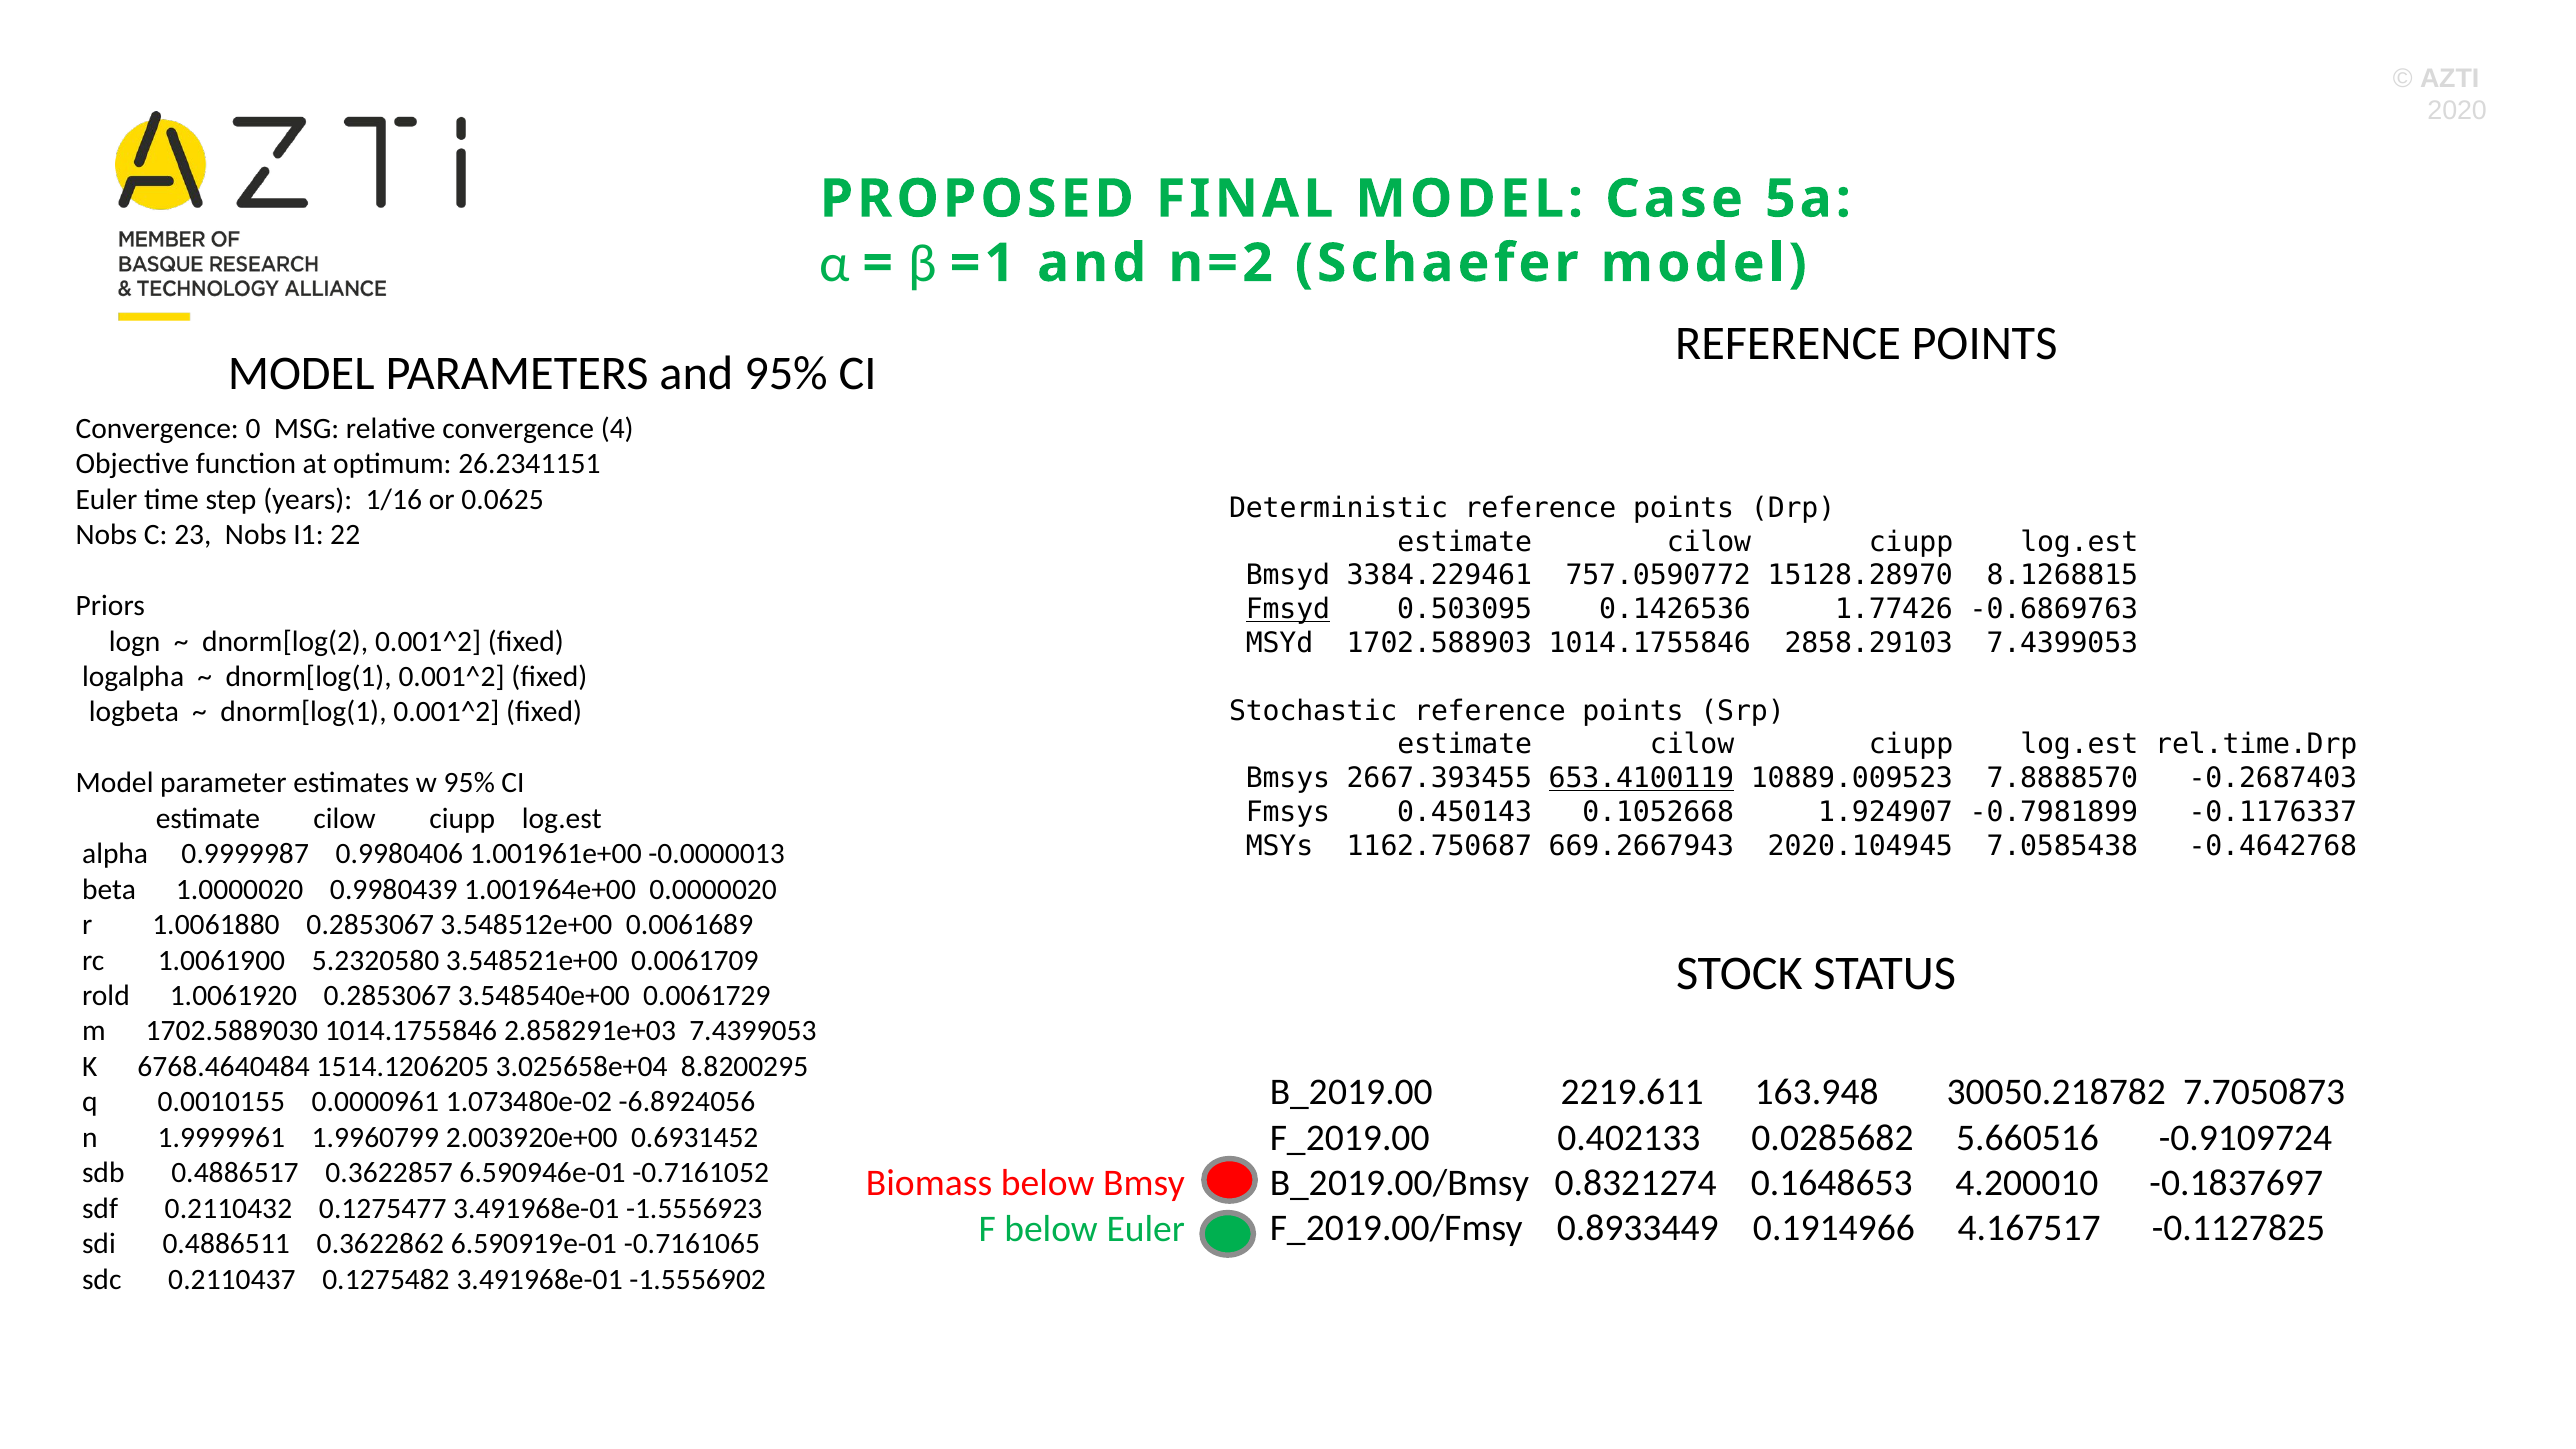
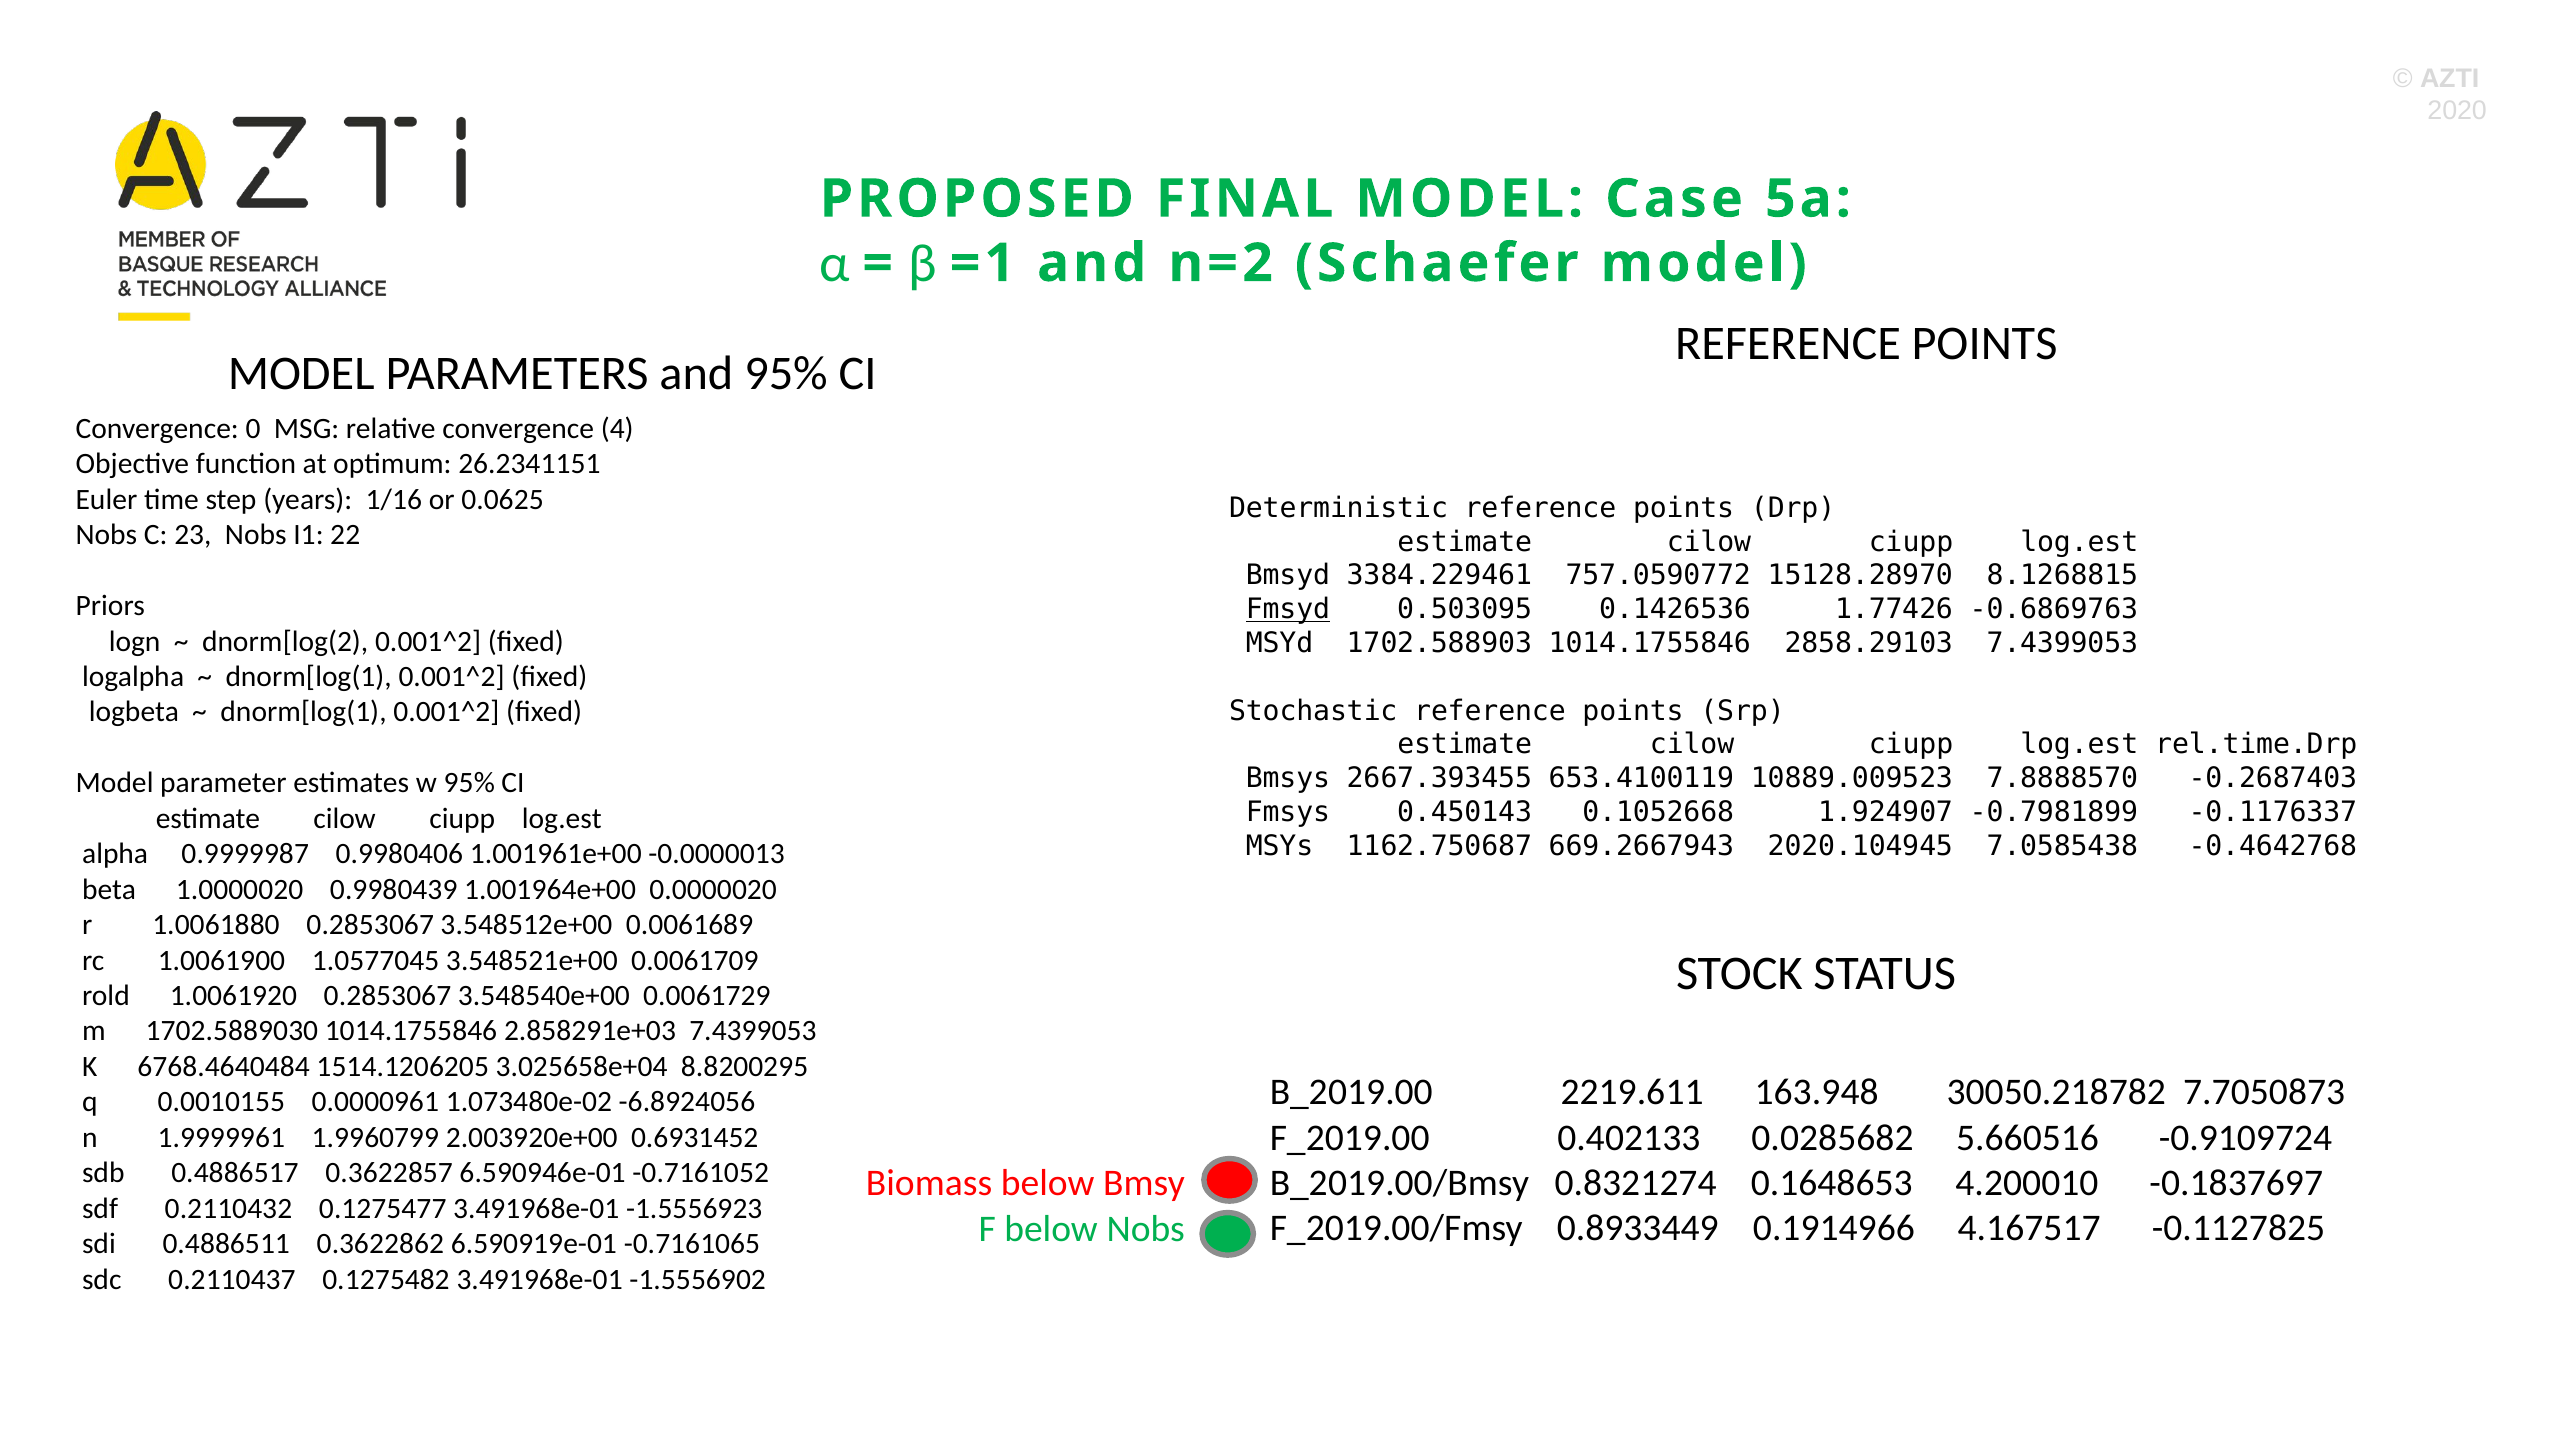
653.4100119 underline: present -> none (1641, 778)
5.2320580: 5.2320580 -> 1.0577045 (376, 960)
below Euler: Euler -> Nobs (1146, 1229)
